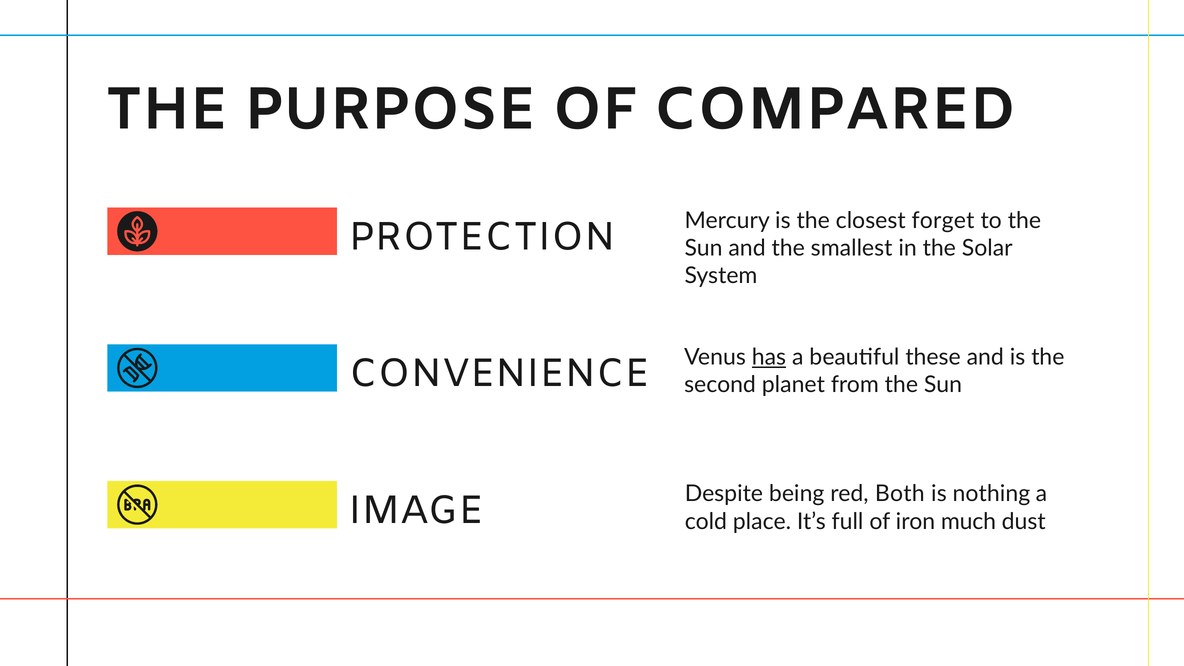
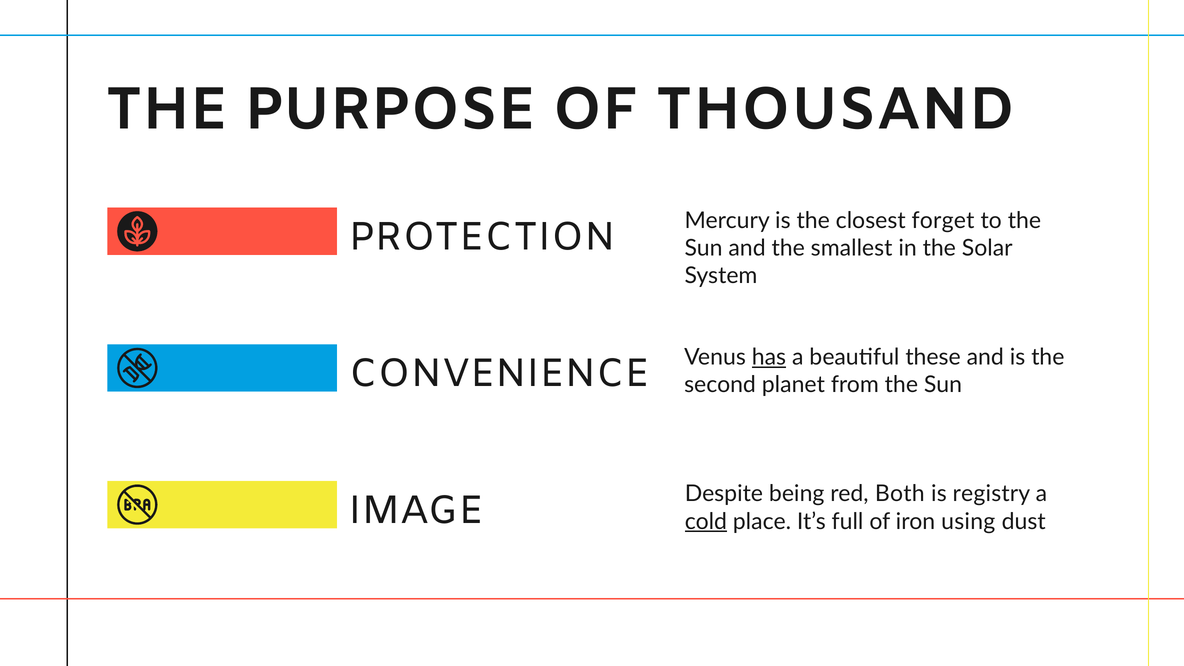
COMPARED: COMPARED -> THOUSAND (835, 109)
nothing: nothing -> registry (991, 494)
cold underline: none -> present (706, 522)
much: much -> using (968, 522)
